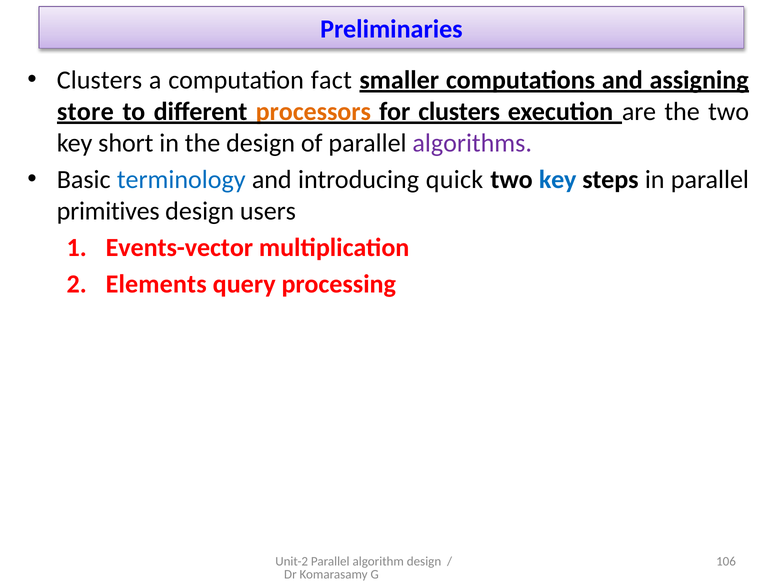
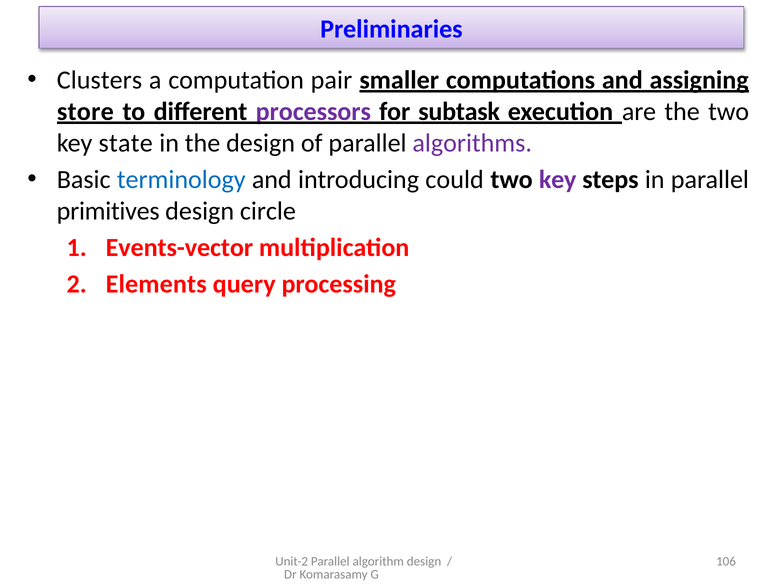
fact: fact -> pair (331, 80)
processors colour: orange -> purple (313, 111)
for clusters: clusters -> subtask (459, 111)
short: short -> state (126, 143)
quick: quick -> could (455, 179)
key colour: blue -> purple (558, 179)
users: users -> circle (268, 211)
